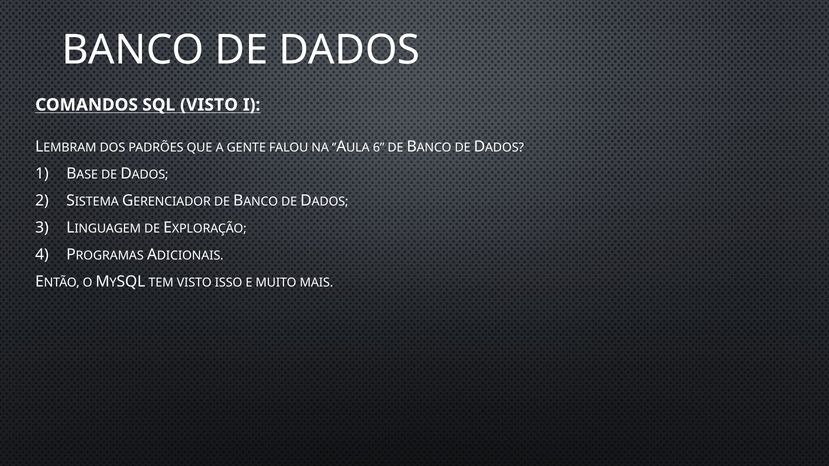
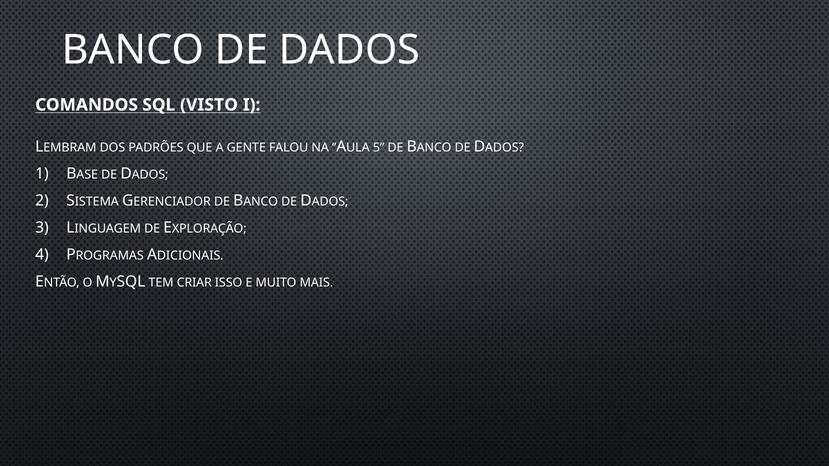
6: 6 -> 5 (379, 148)
TEM VISTO: VISTO -> CRIAR (194, 283)
